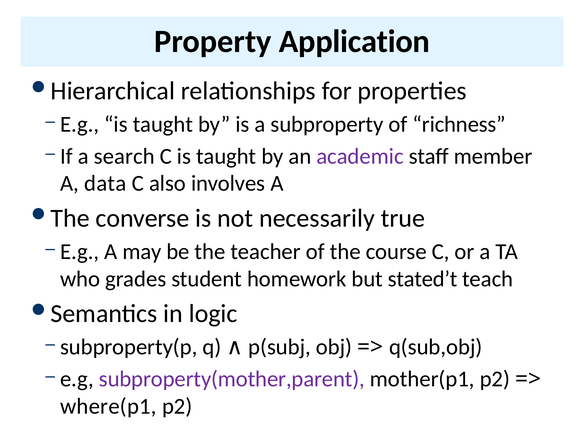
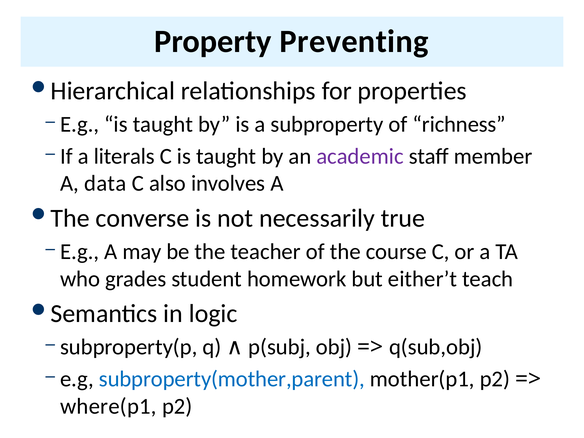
Application: Application -> Preventing (354, 41)
search: search -> literals (124, 156)
stated’t: stated’t -> either’t (422, 279)
subproperty(mother,parent colour: purple -> blue (232, 379)
